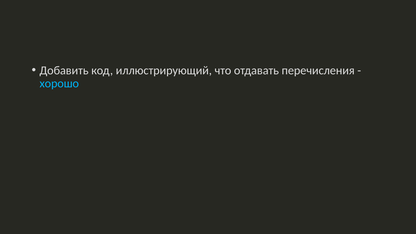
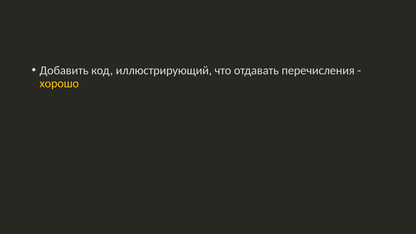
хорошо colour: light blue -> yellow (59, 83)
